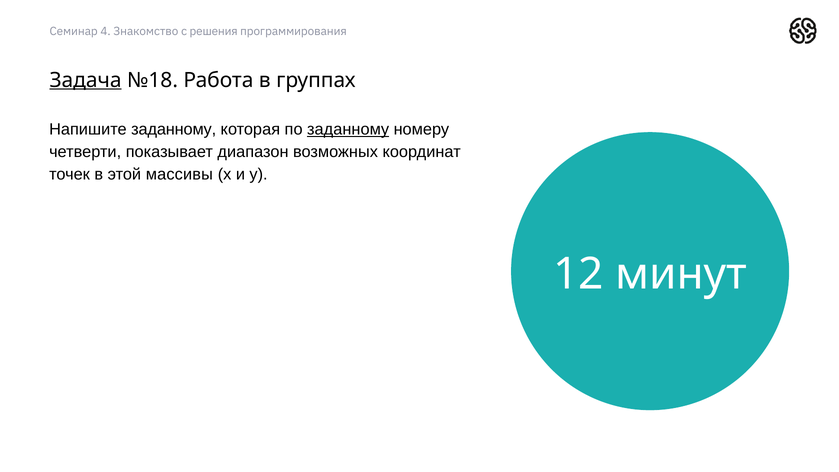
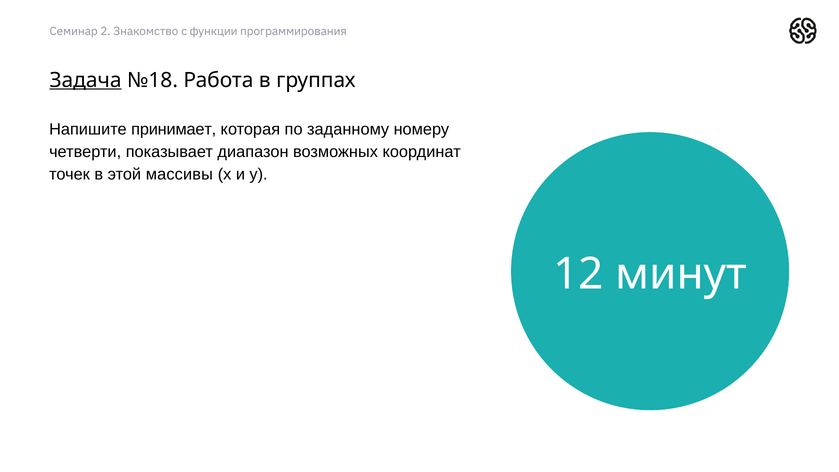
4: 4 -> 2 (106, 31)
решения: решения -> функции (214, 31)
Напишите заданному: заданному -> принимает (174, 129)
заданному underline: present -> none (348, 129)
